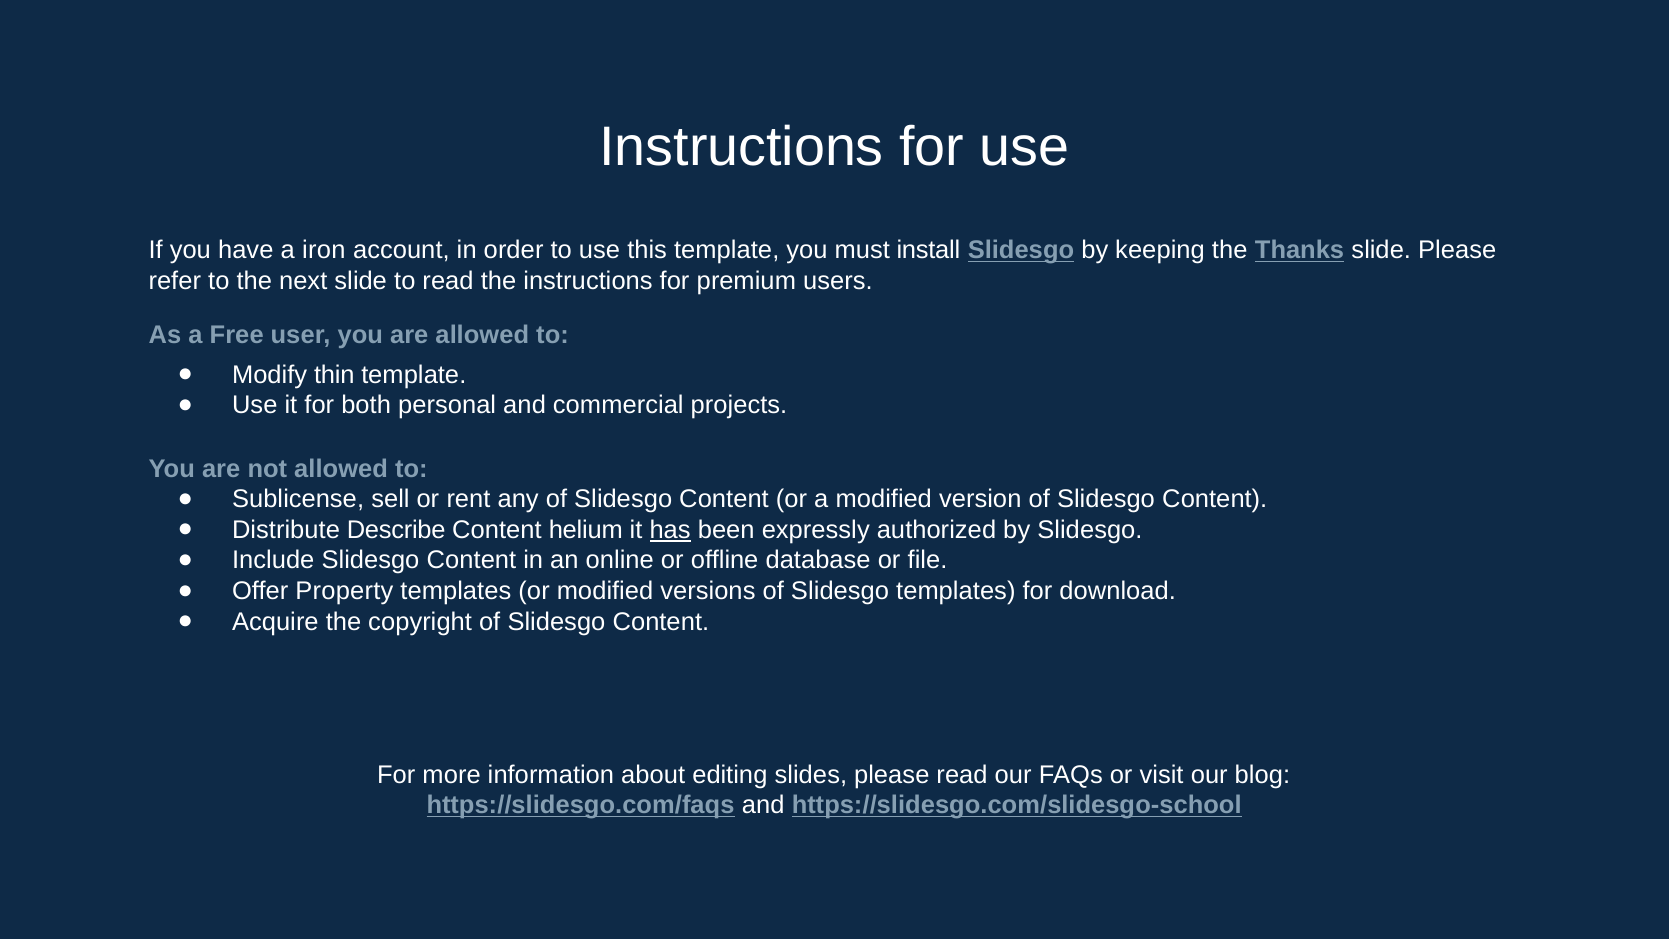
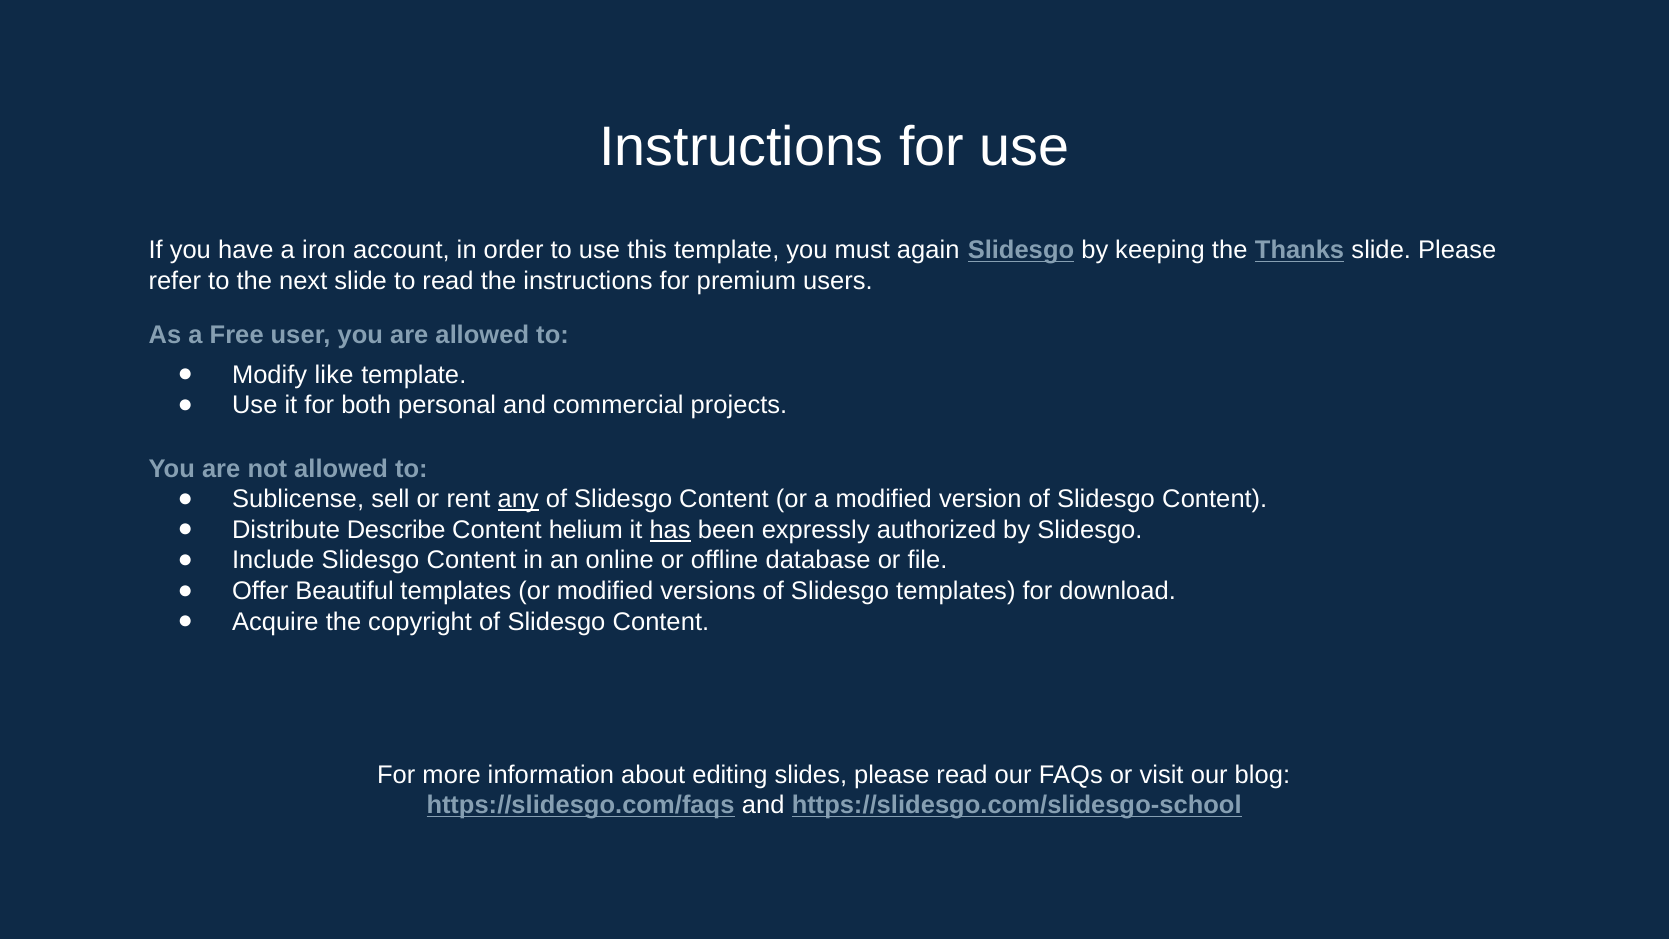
install: install -> again (928, 251)
thin: thin -> like (334, 375)
any underline: none -> present (518, 499)
Property: Property -> Beautiful (345, 591)
